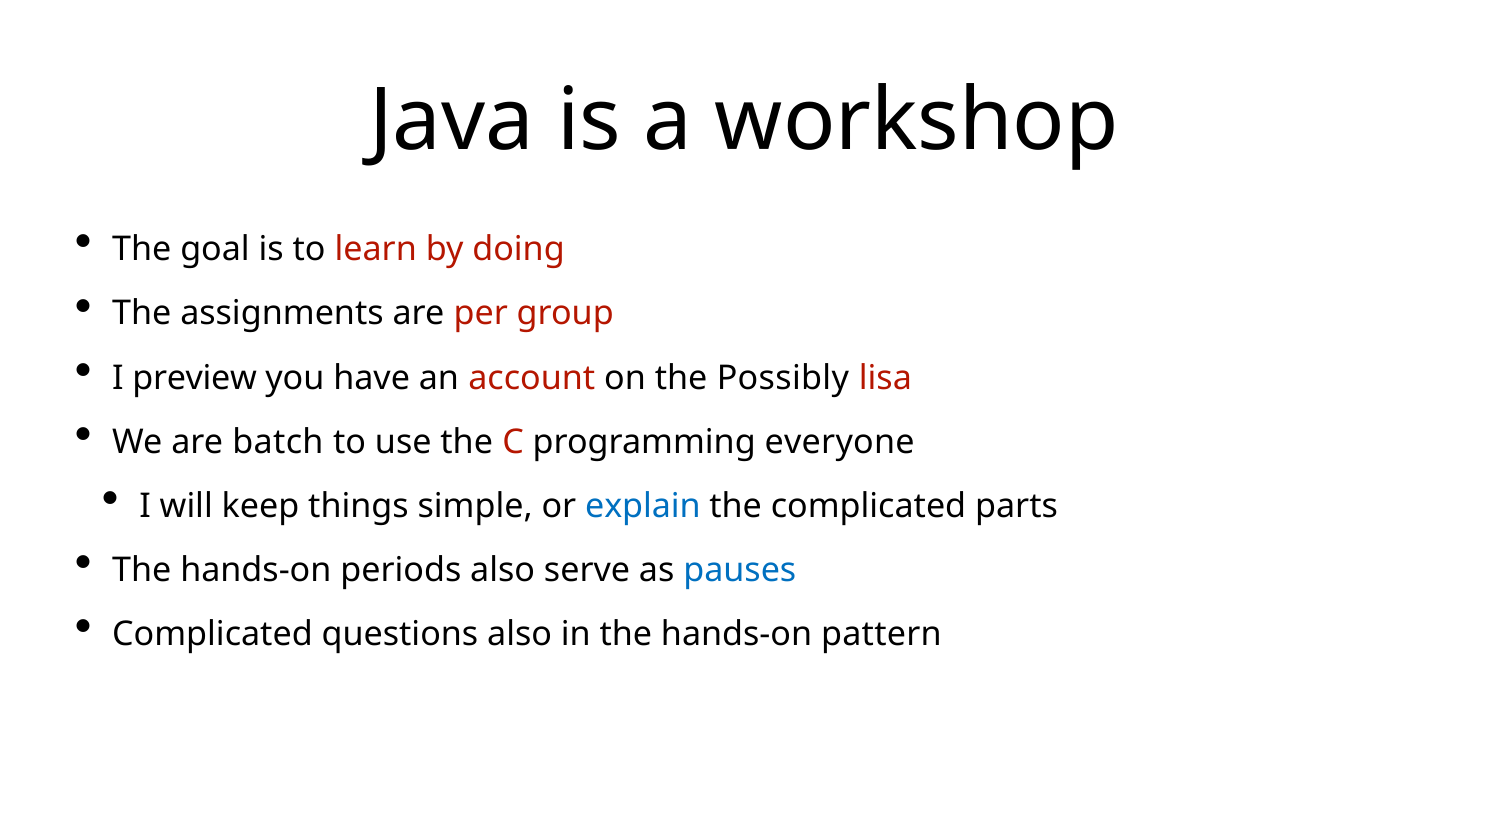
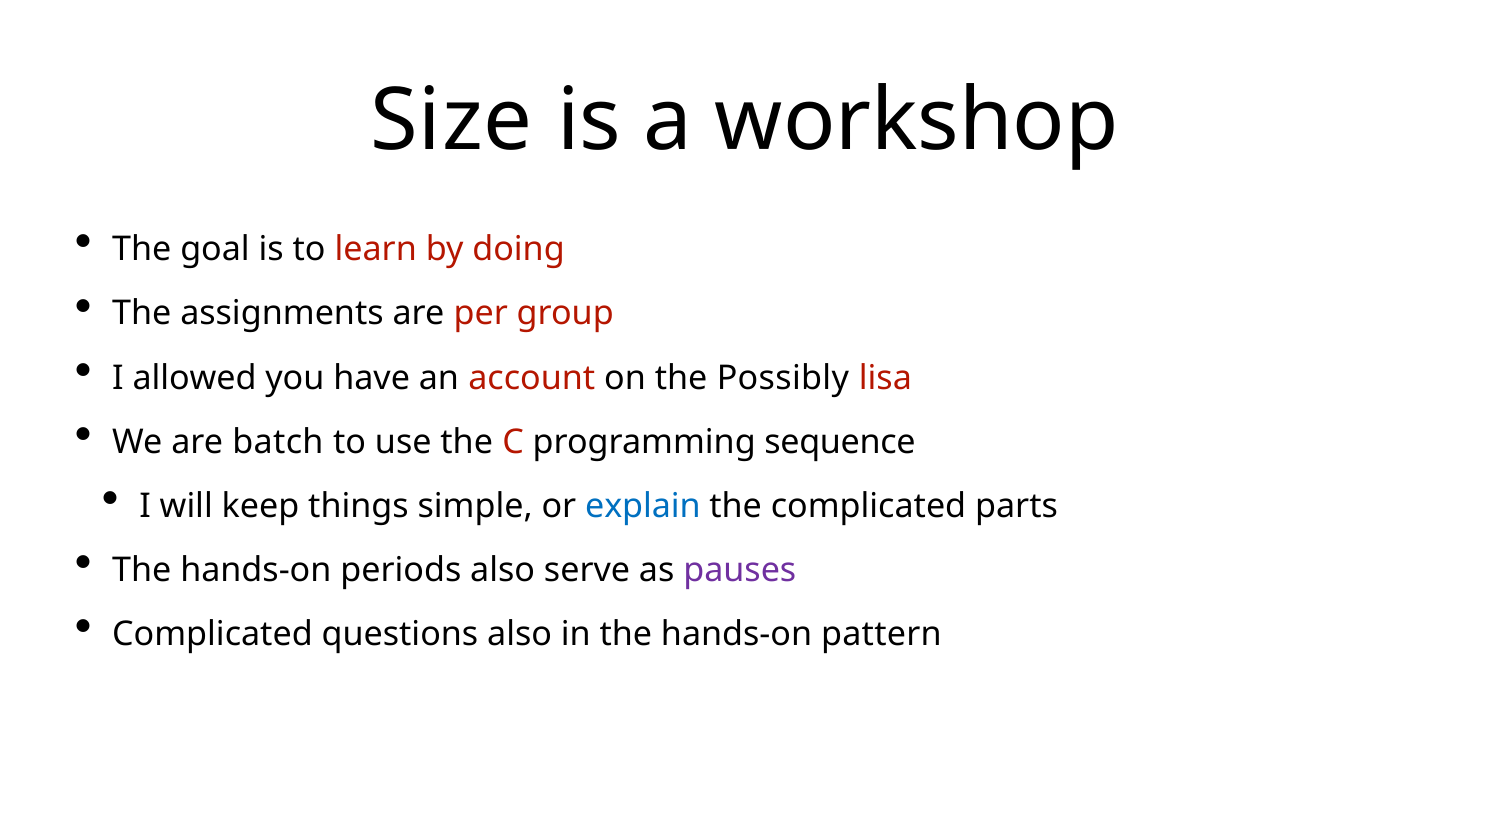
Java: Java -> Size (451, 121)
preview: preview -> allowed (195, 378)
everyone: everyone -> sequence (840, 442)
pauses colour: blue -> purple (740, 570)
